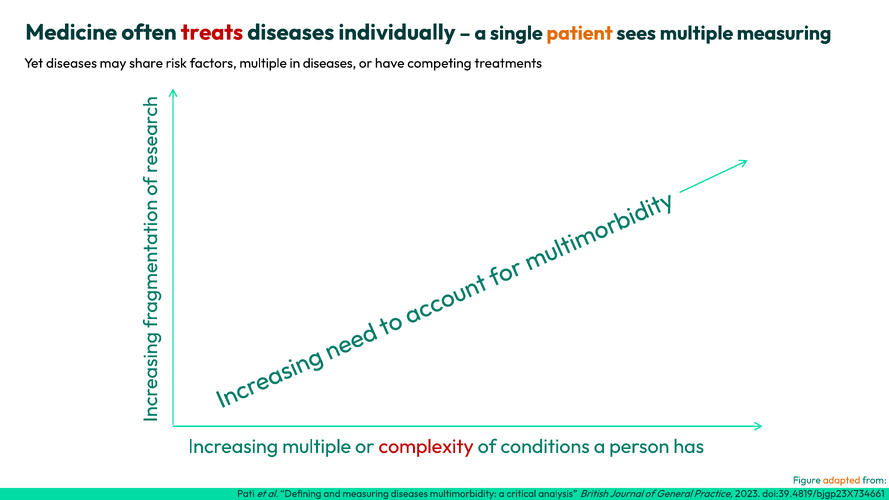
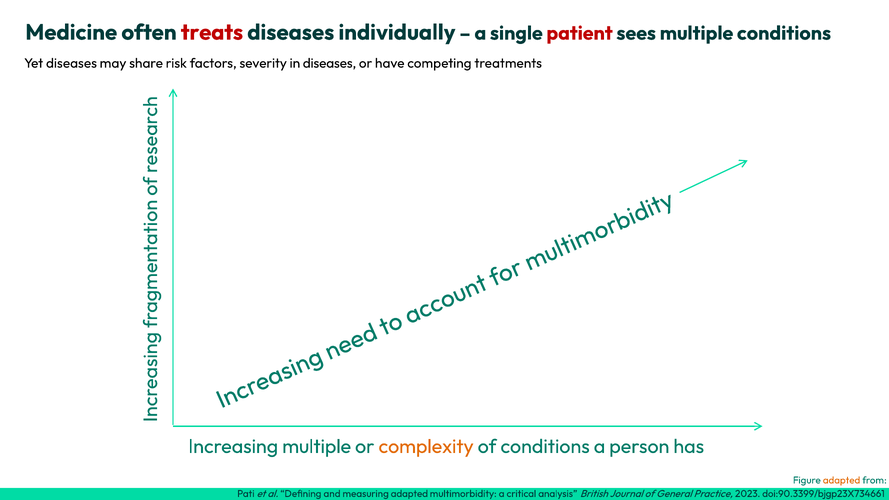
patient colour: orange -> red (580, 33)
multiple measuring: measuring -> conditions (784, 33)
factors multiple: multiple -> severity (263, 63)
complexity colour: red -> orange (426, 446)
measuring diseases: diseases -> adapted (409, 494)
doi:39.4819/bjgp23X734661: doi:39.4819/bjgp23X734661 -> doi:90.3399/bjgp23X734661 (823, 494)
